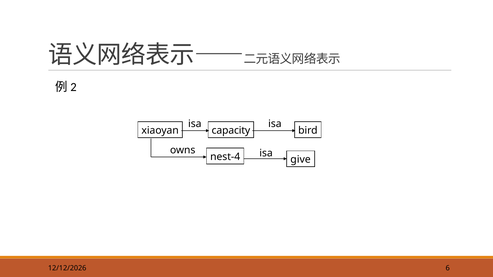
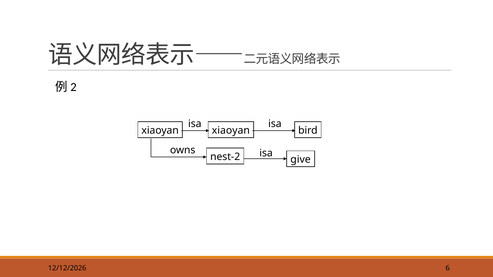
capacity: capacity -> xiaoyan (231, 131)
nest-4: nest-4 -> nest-2 (225, 157)
